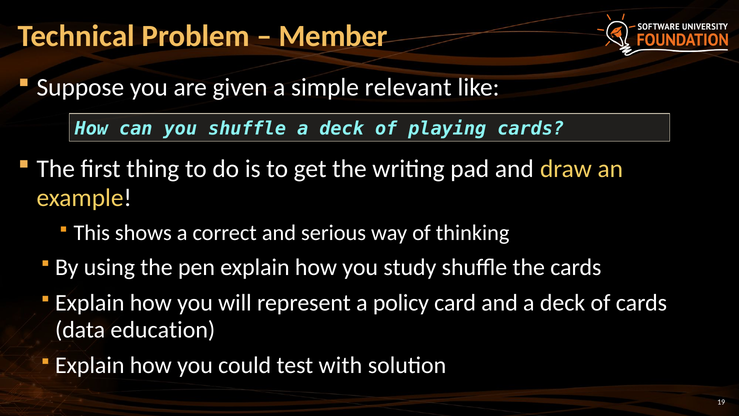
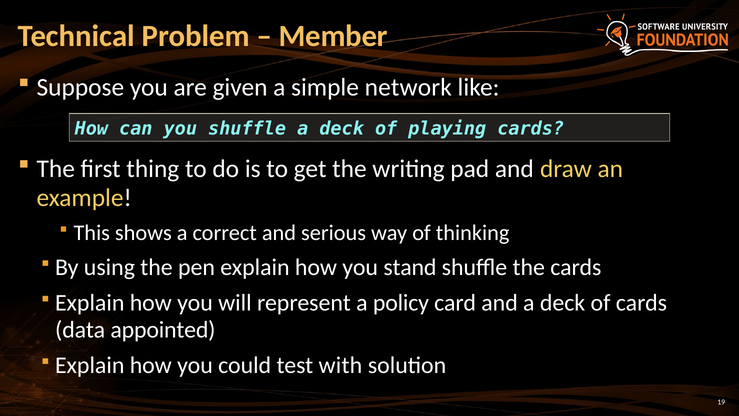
relevant: relevant -> network (408, 87)
study: study -> stand (410, 267)
education: education -> appointed (163, 330)
